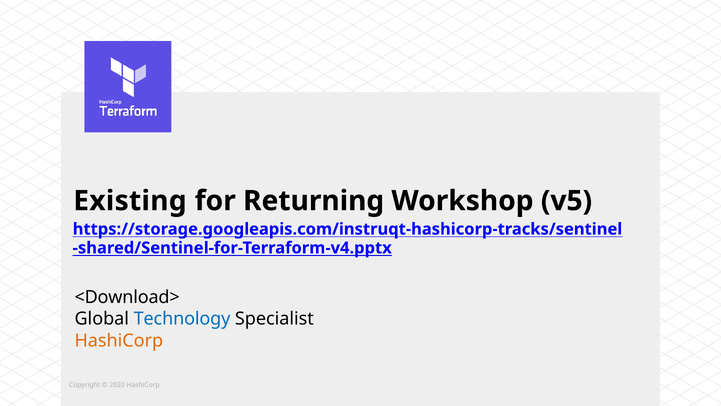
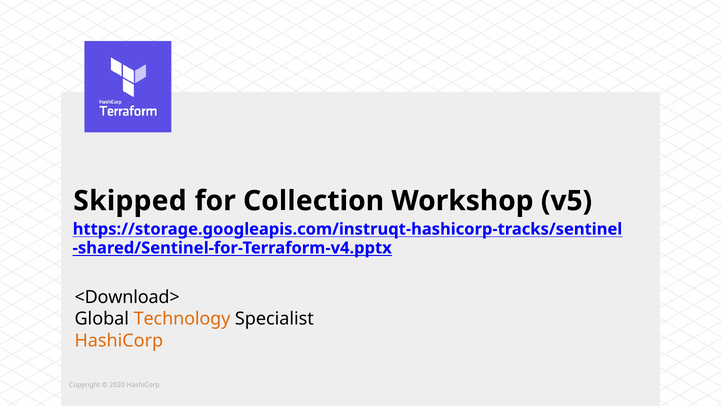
Existing: Existing -> Skipped (130, 201)
Returning: Returning -> Collection (314, 201)
Technology colour: blue -> orange (182, 319)
